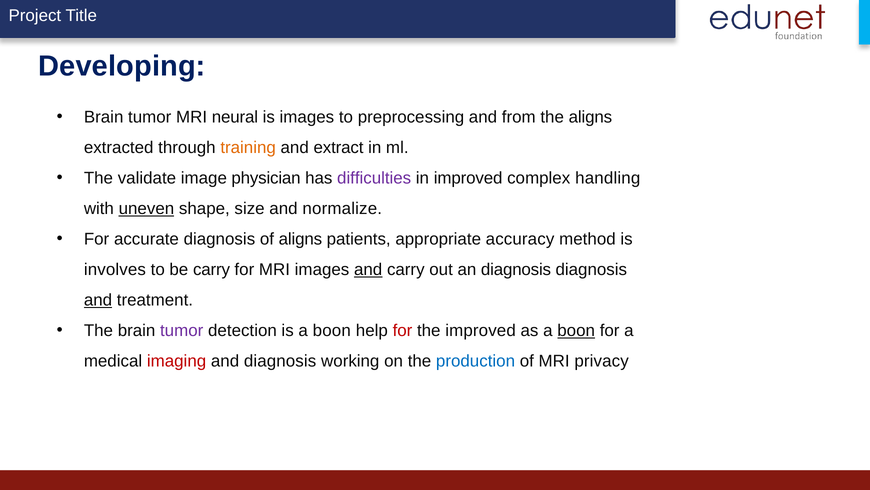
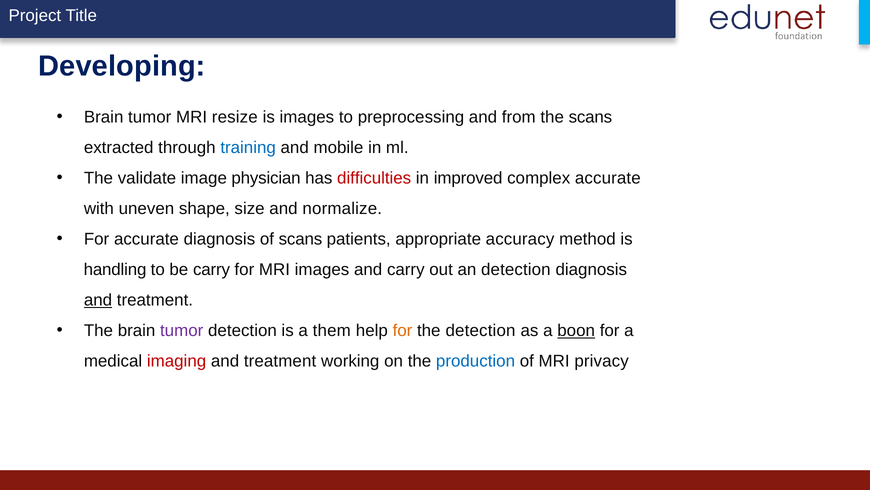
neural: neural -> resize (235, 117)
the aligns: aligns -> scans (590, 117)
training colour: orange -> blue (248, 147)
extract: extract -> mobile (338, 147)
difficulties colour: purple -> red (374, 178)
complex handling: handling -> accurate (608, 178)
uneven underline: present -> none (146, 208)
of aligns: aligns -> scans (300, 239)
involves: involves -> handling (115, 269)
and underline: present -> none (368, 269)
an diagnosis: diagnosis -> detection (516, 269)
is a boon: boon -> them (332, 330)
for colour: red -> orange (402, 330)
the improved: improved -> detection (481, 330)
diagnosis: diagnosis -> treatment (280, 361)
